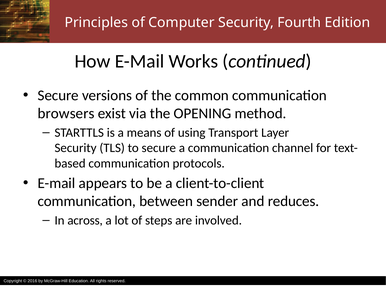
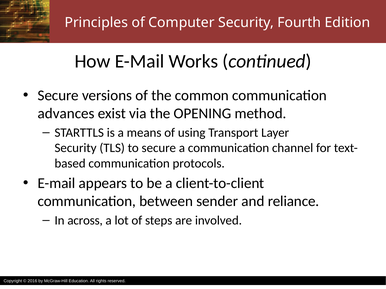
browsers: browsers -> advances (66, 114)
reduces: reduces -> reliance (293, 202)
